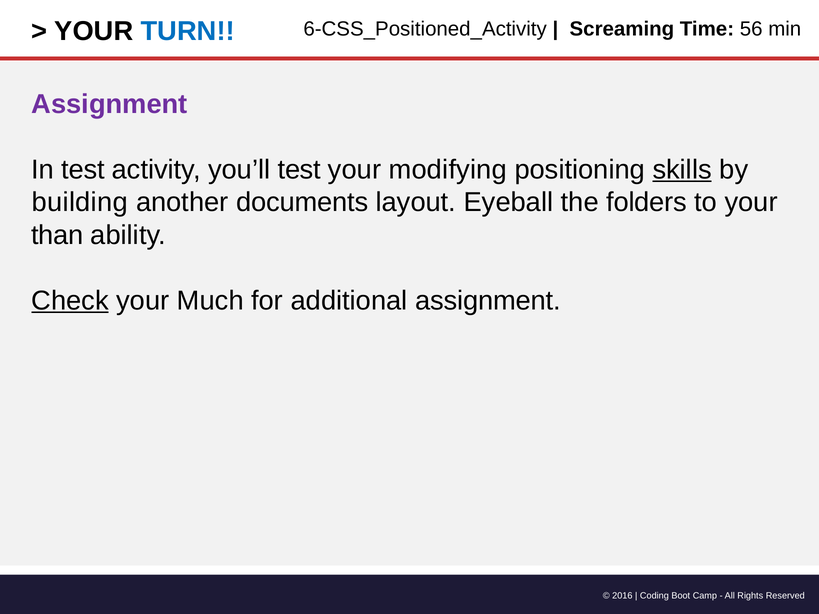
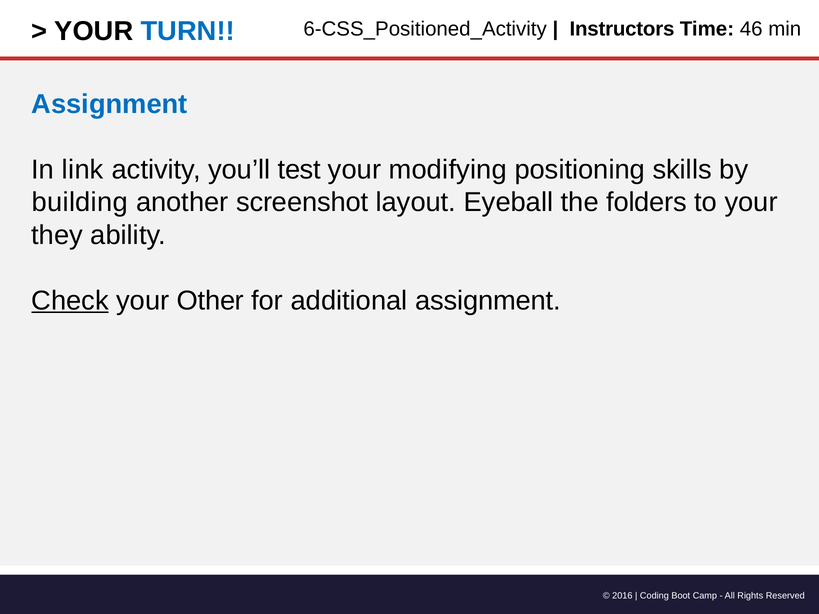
Screaming: Screaming -> Instructors (622, 29)
56: 56 -> 46 (751, 29)
Assignment colour: purple -> blue (109, 104)
In test: test -> link (83, 170)
skills underline: present -> none (682, 170)
documents: documents -> screenshot (302, 202)
than: than -> they (57, 235)
Much: Much -> Other (210, 301)
